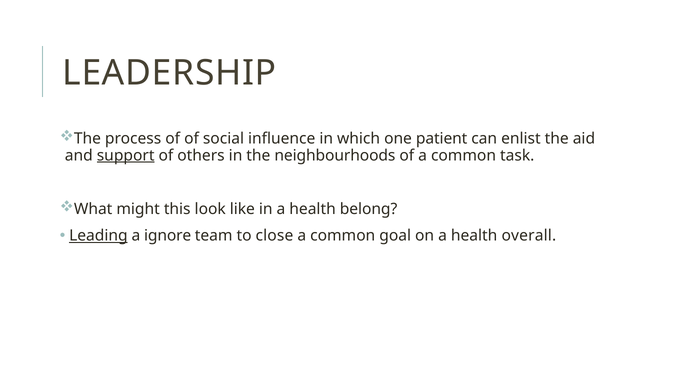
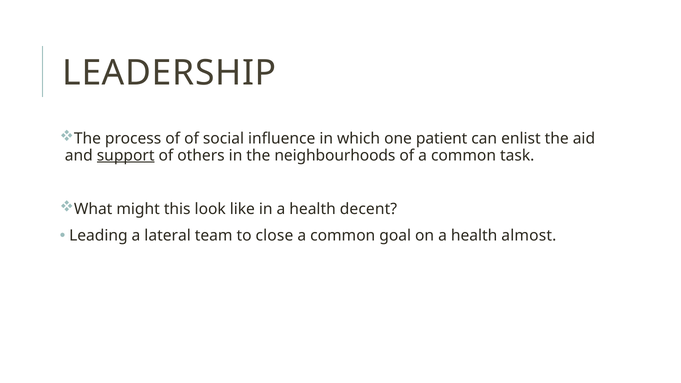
belong: belong -> decent (368, 209)
Leading underline: present -> none (98, 236)
ignore: ignore -> lateral (168, 236)
overall: overall -> almost (529, 236)
